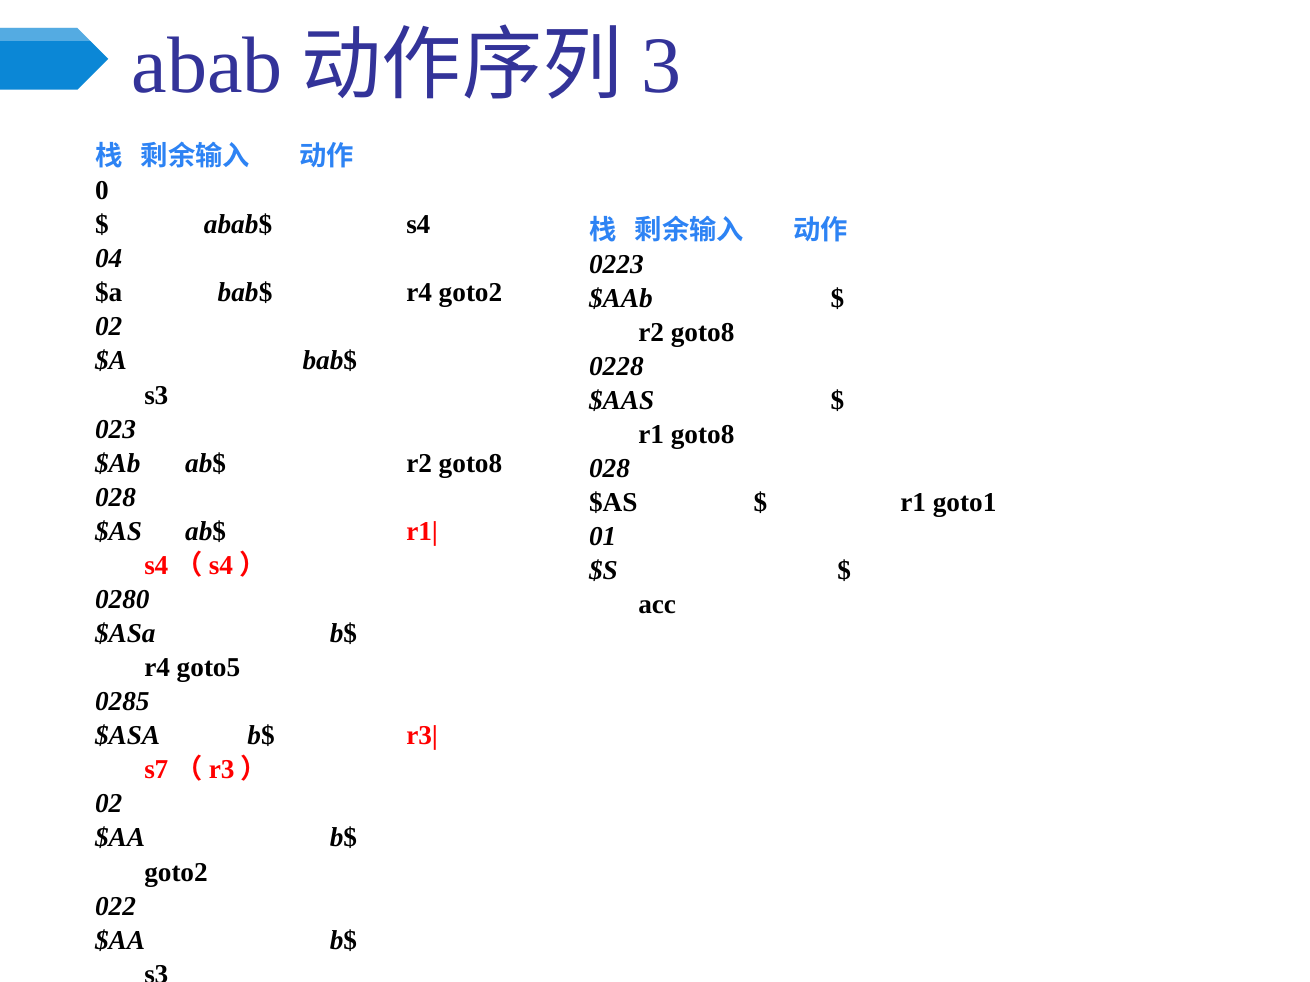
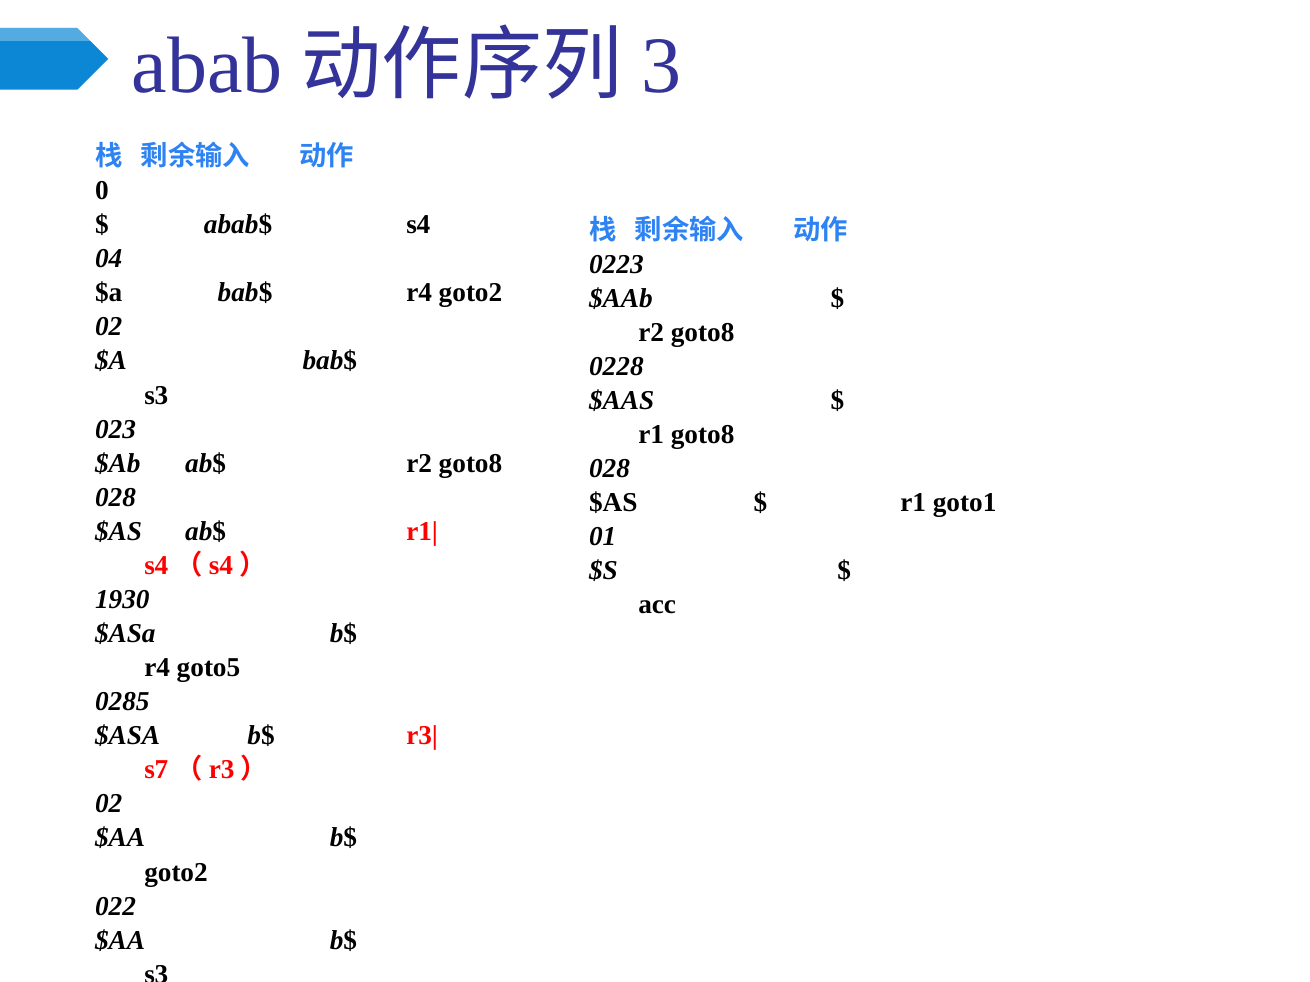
0280: 0280 -> 1930 (122, 600)
